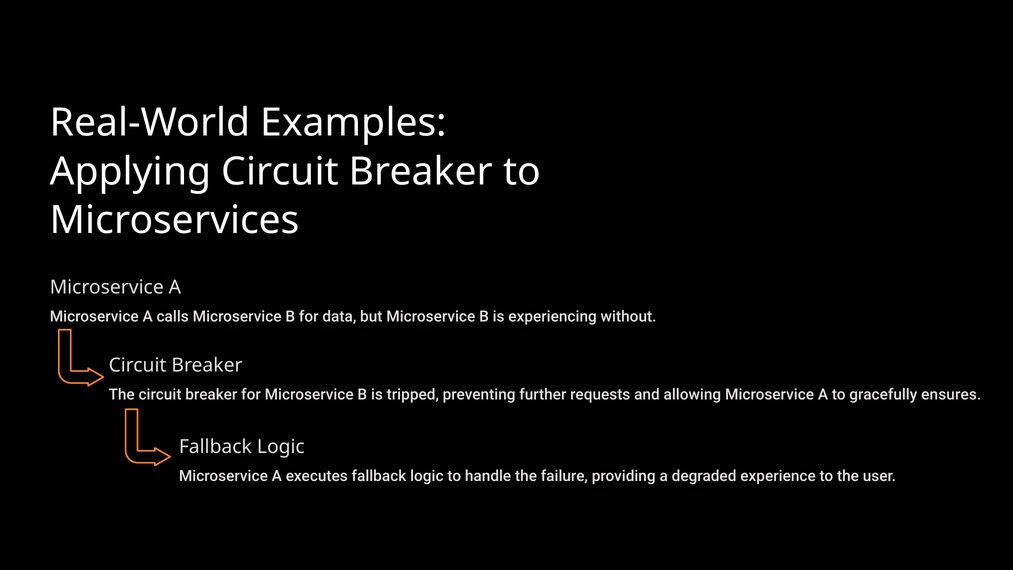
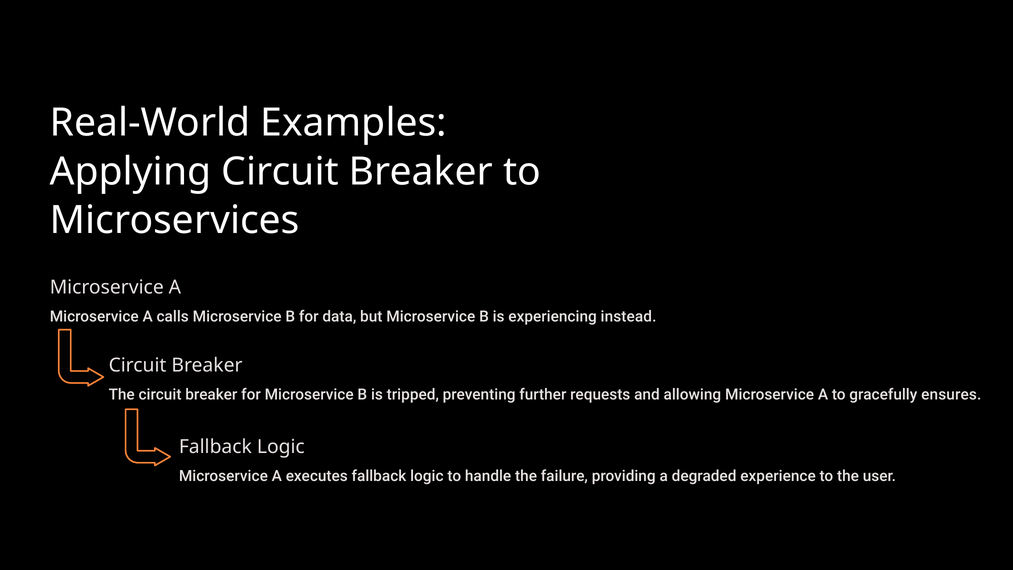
without: without -> instead (629, 317)
